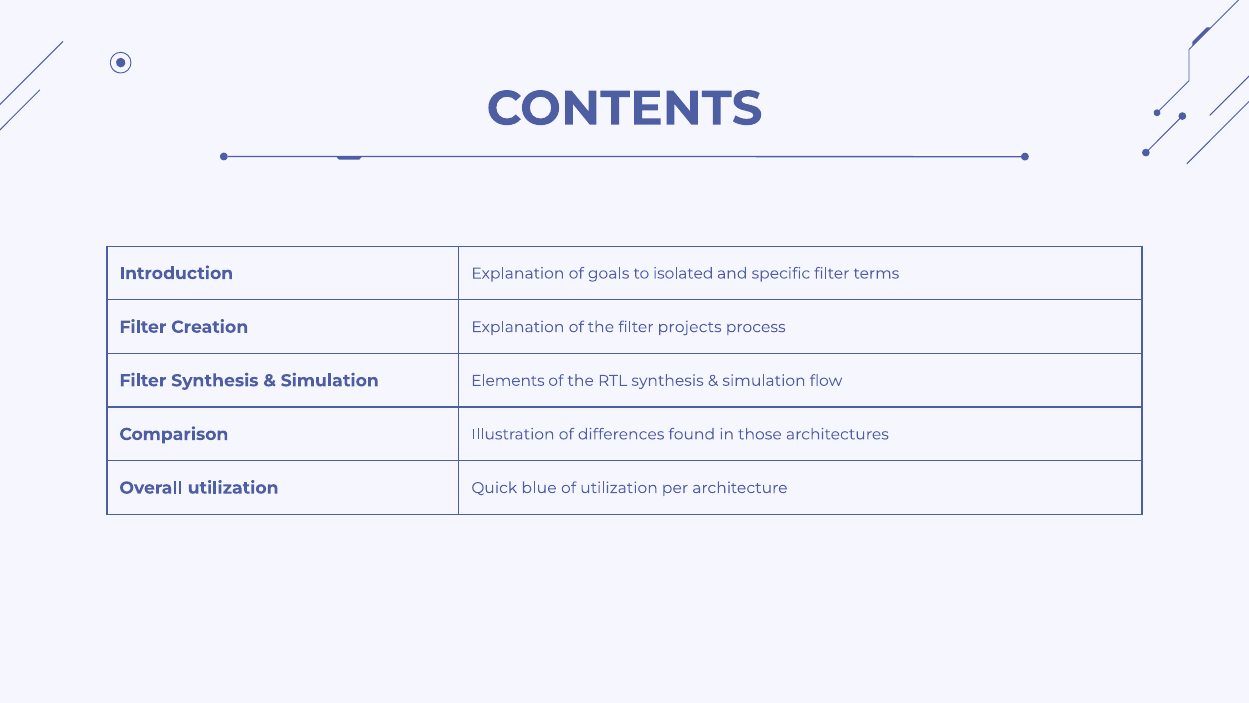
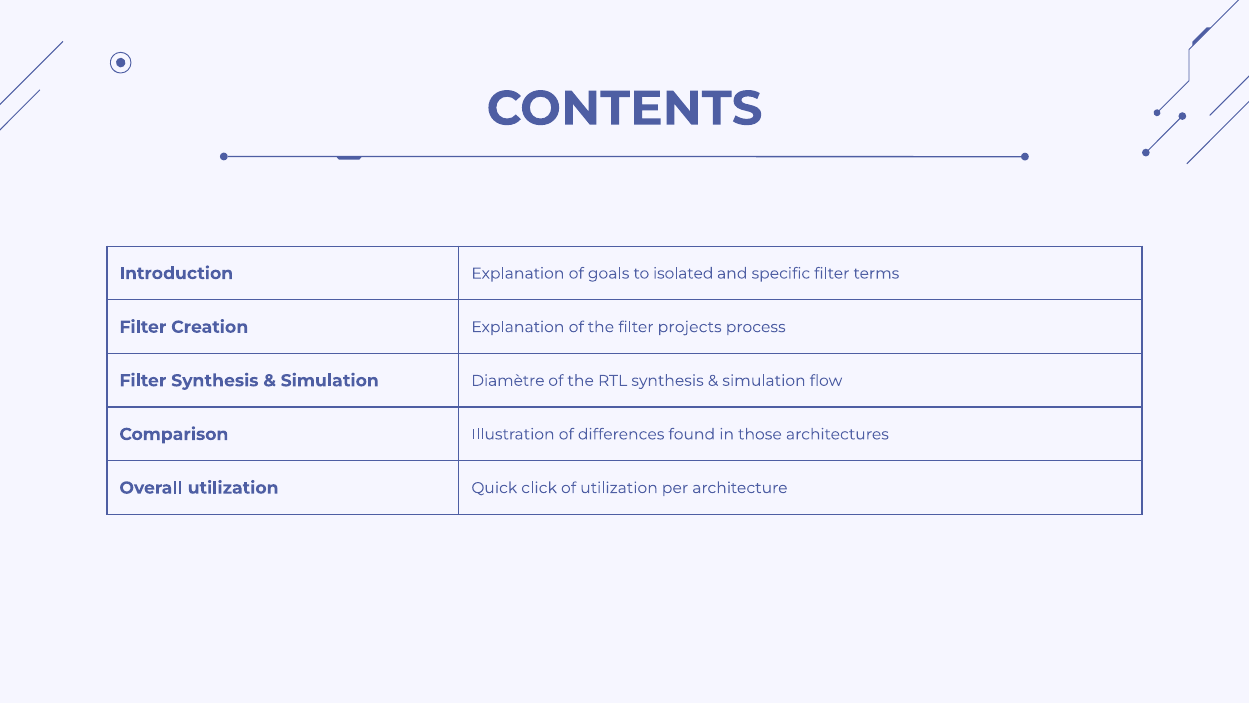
Elements: Elements -> Diamètre (508, 380)
blue: blue -> click (539, 488)
